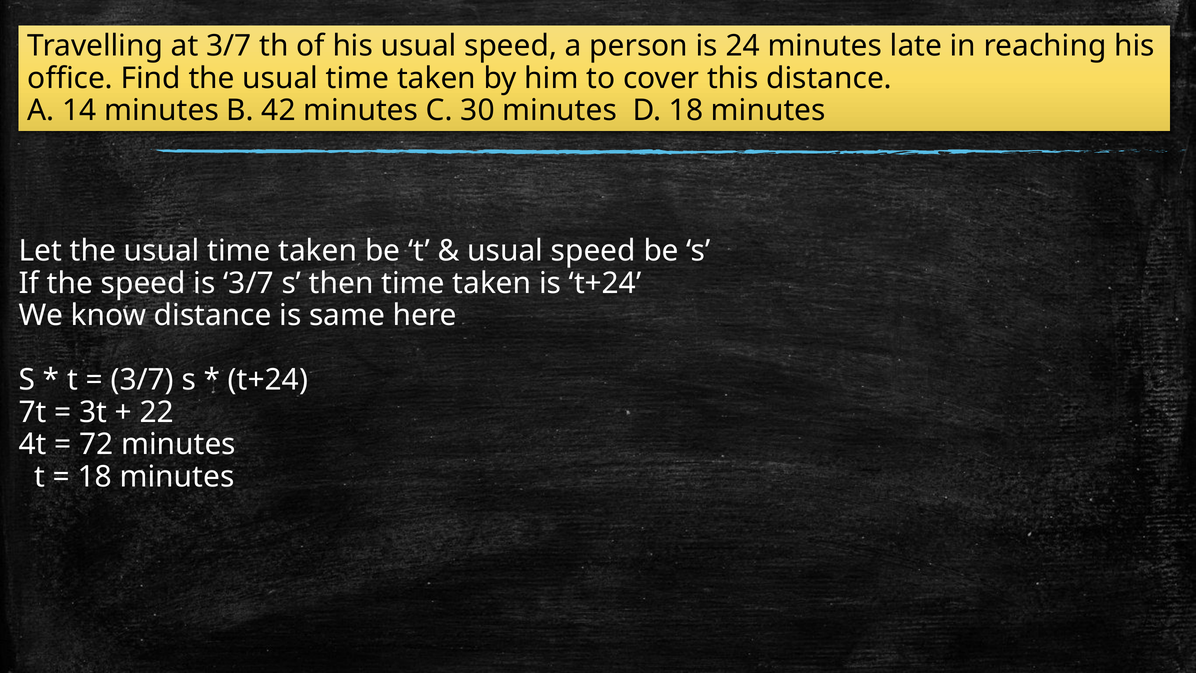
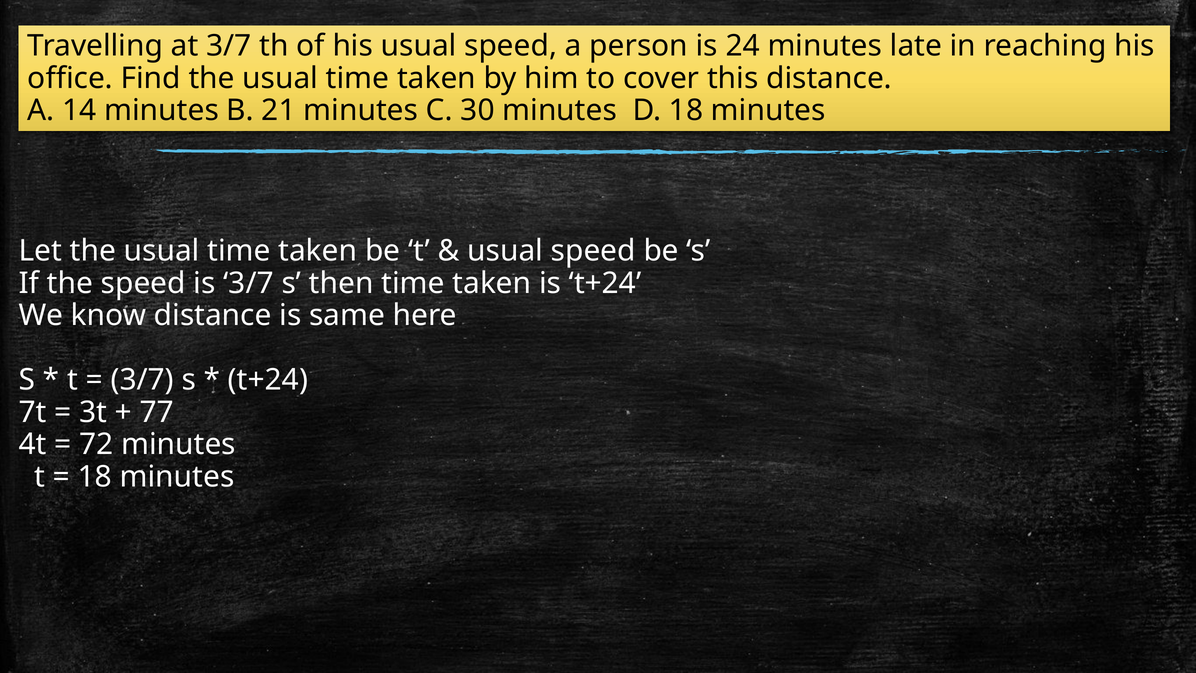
42: 42 -> 21 (279, 111)
22: 22 -> 77 (157, 412)
